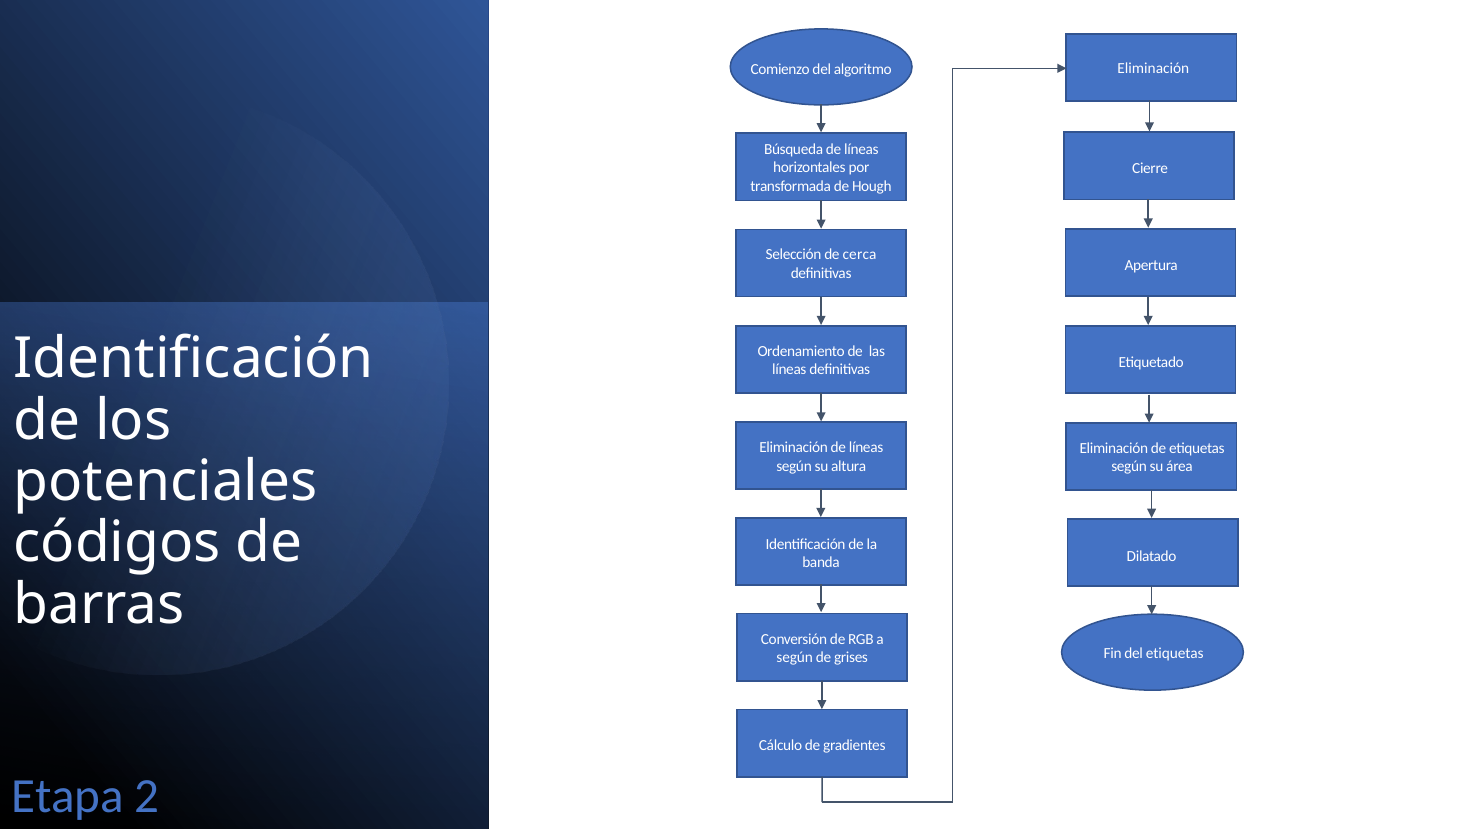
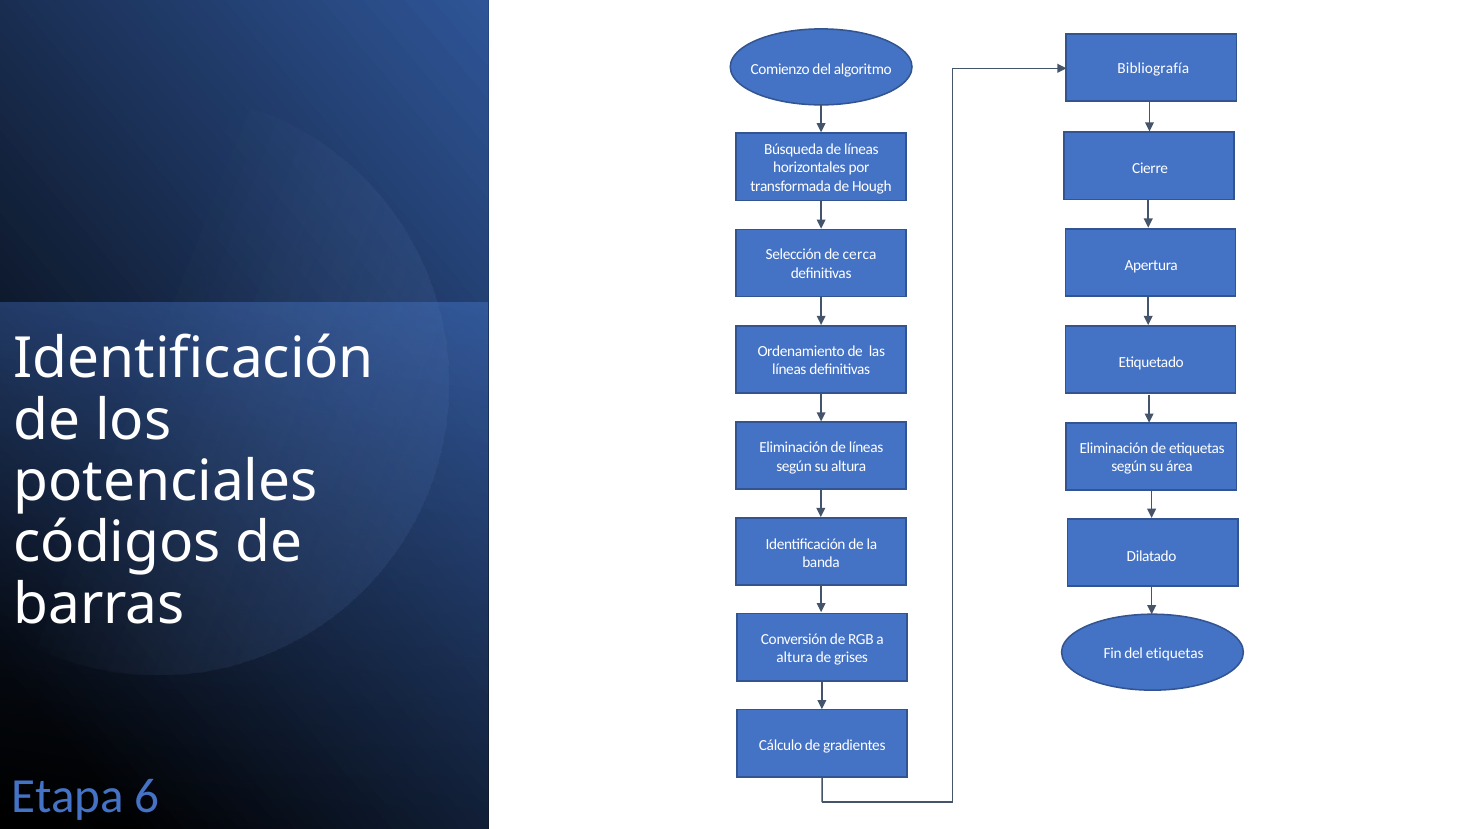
Eliminación: Eliminación -> Bibliografía (1153, 69)
según: según -> altura (795, 657)
2: 2 -> 6 (147, 796)
